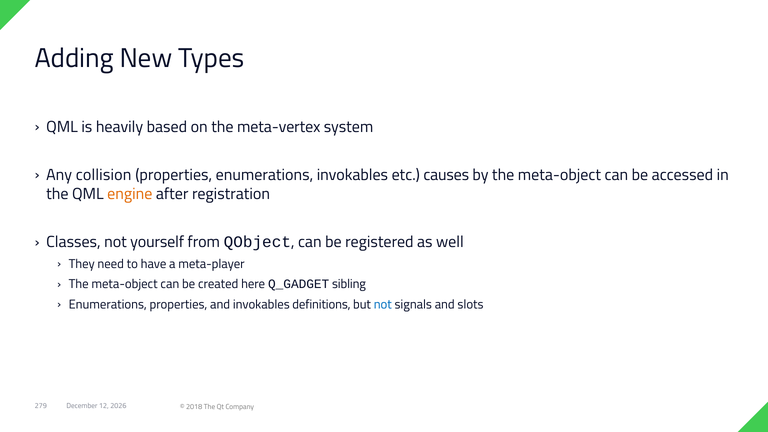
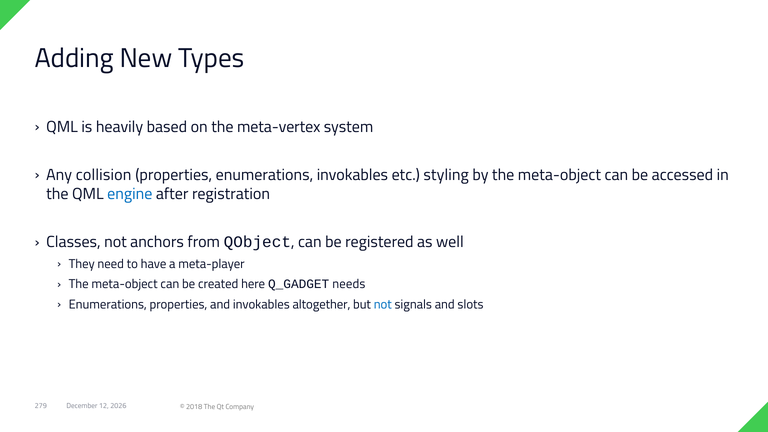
causes: causes -> styling (446, 175)
engine colour: orange -> blue (130, 194)
yourself: yourself -> anchors (157, 242)
sibling: sibling -> needs (349, 284)
definitions: definitions -> altogether (321, 304)
